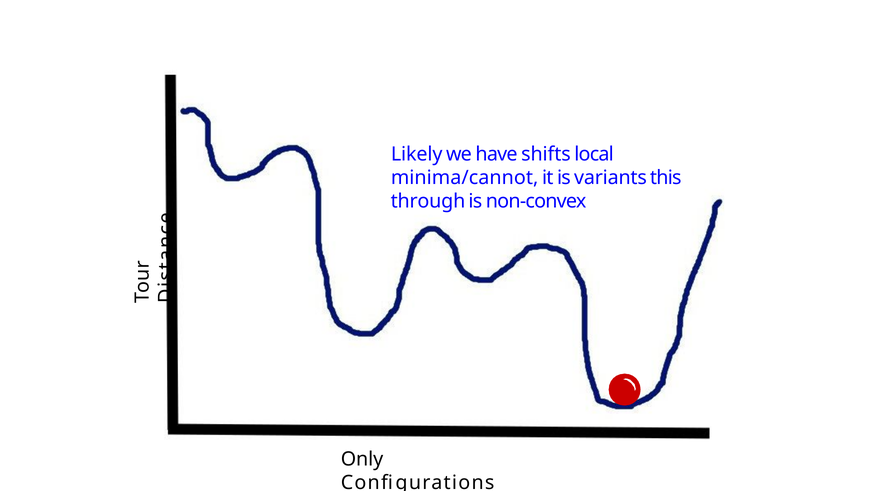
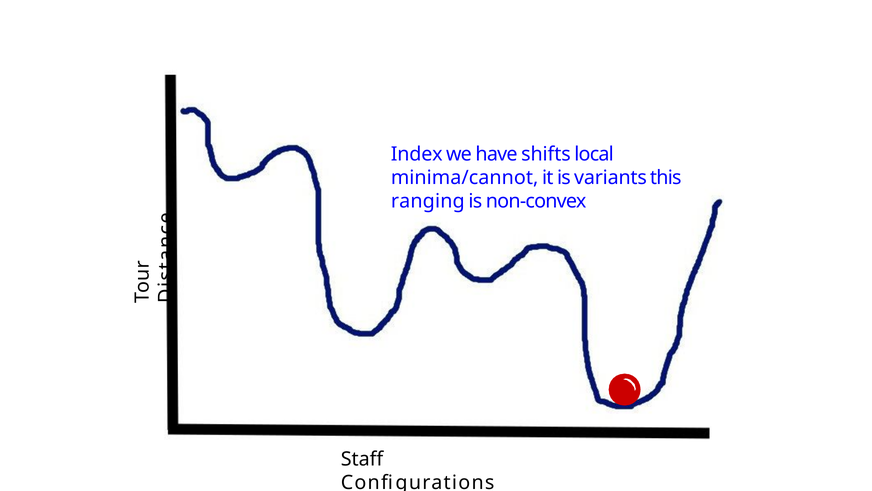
Likely: Likely -> Index (417, 154)
through: through -> ranging (428, 201)
Only: Only -> Staff (362, 459)
